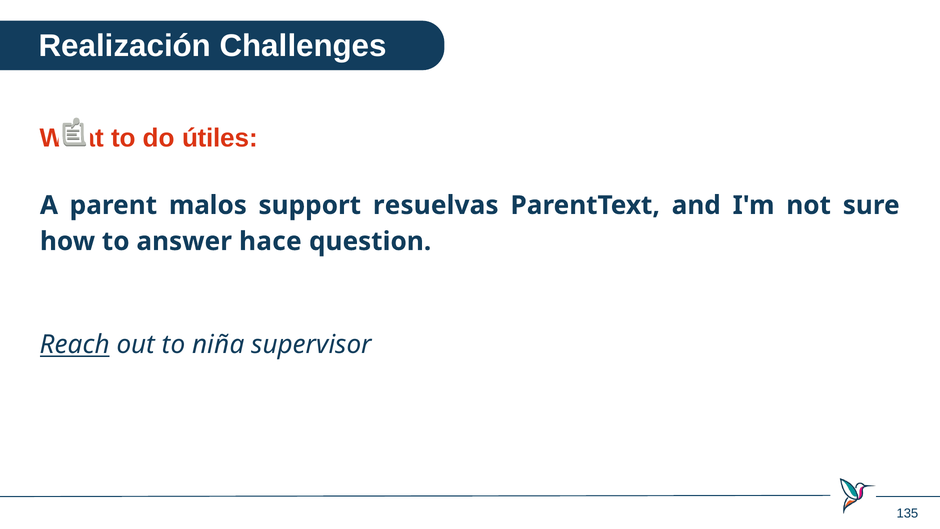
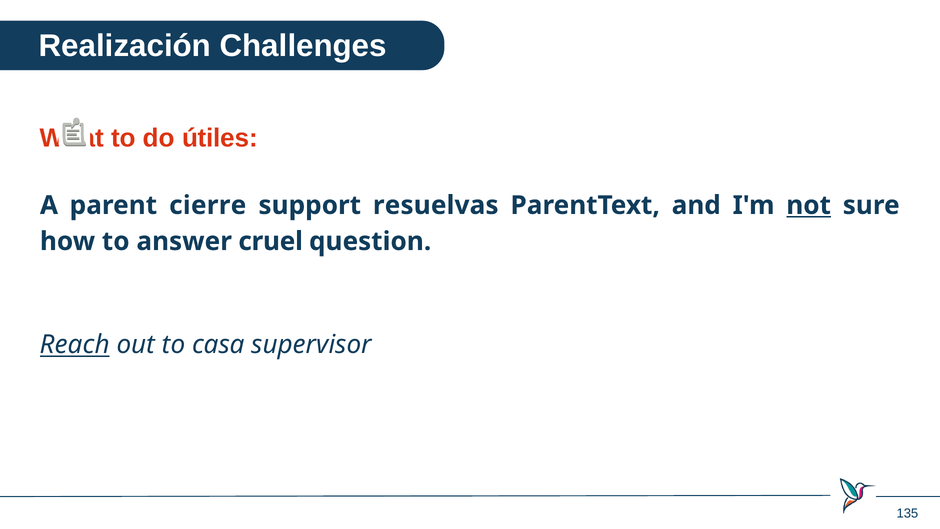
malos: malos -> cierre (208, 205)
not underline: none -> present (809, 205)
hace: hace -> cruel (271, 241)
niña: niña -> casa (218, 345)
